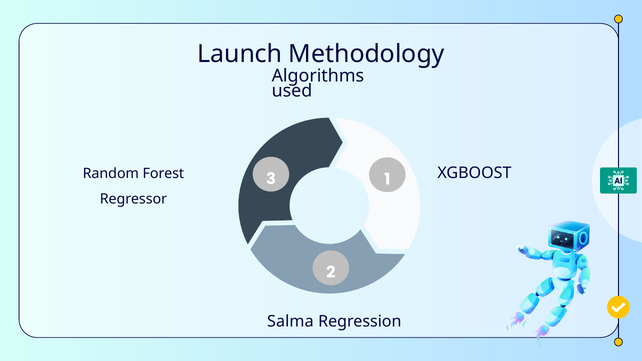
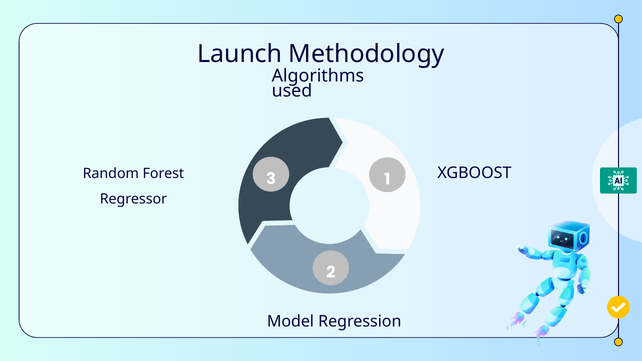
Salma: Salma -> Model (290, 322)
